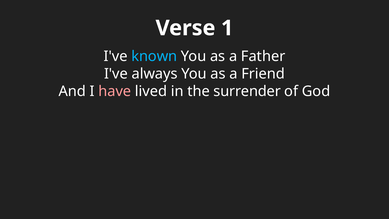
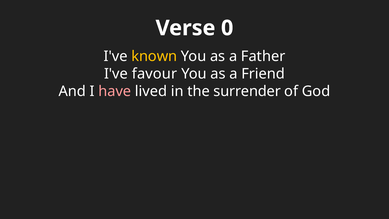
1: 1 -> 0 (227, 28)
known colour: light blue -> yellow (154, 56)
always: always -> favour (155, 74)
